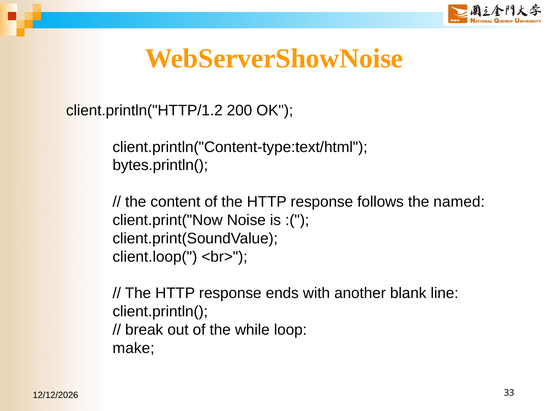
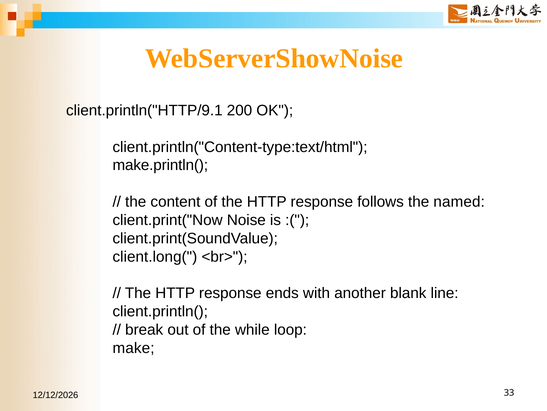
client.println("HTTP/1.2: client.println("HTTP/1.2 -> client.println("HTTP/9.1 (144, 110)
bytes.println(: bytes.println( -> make.println( (160, 165)
client.loop(: client.loop( -> client.long( (155, 256)
